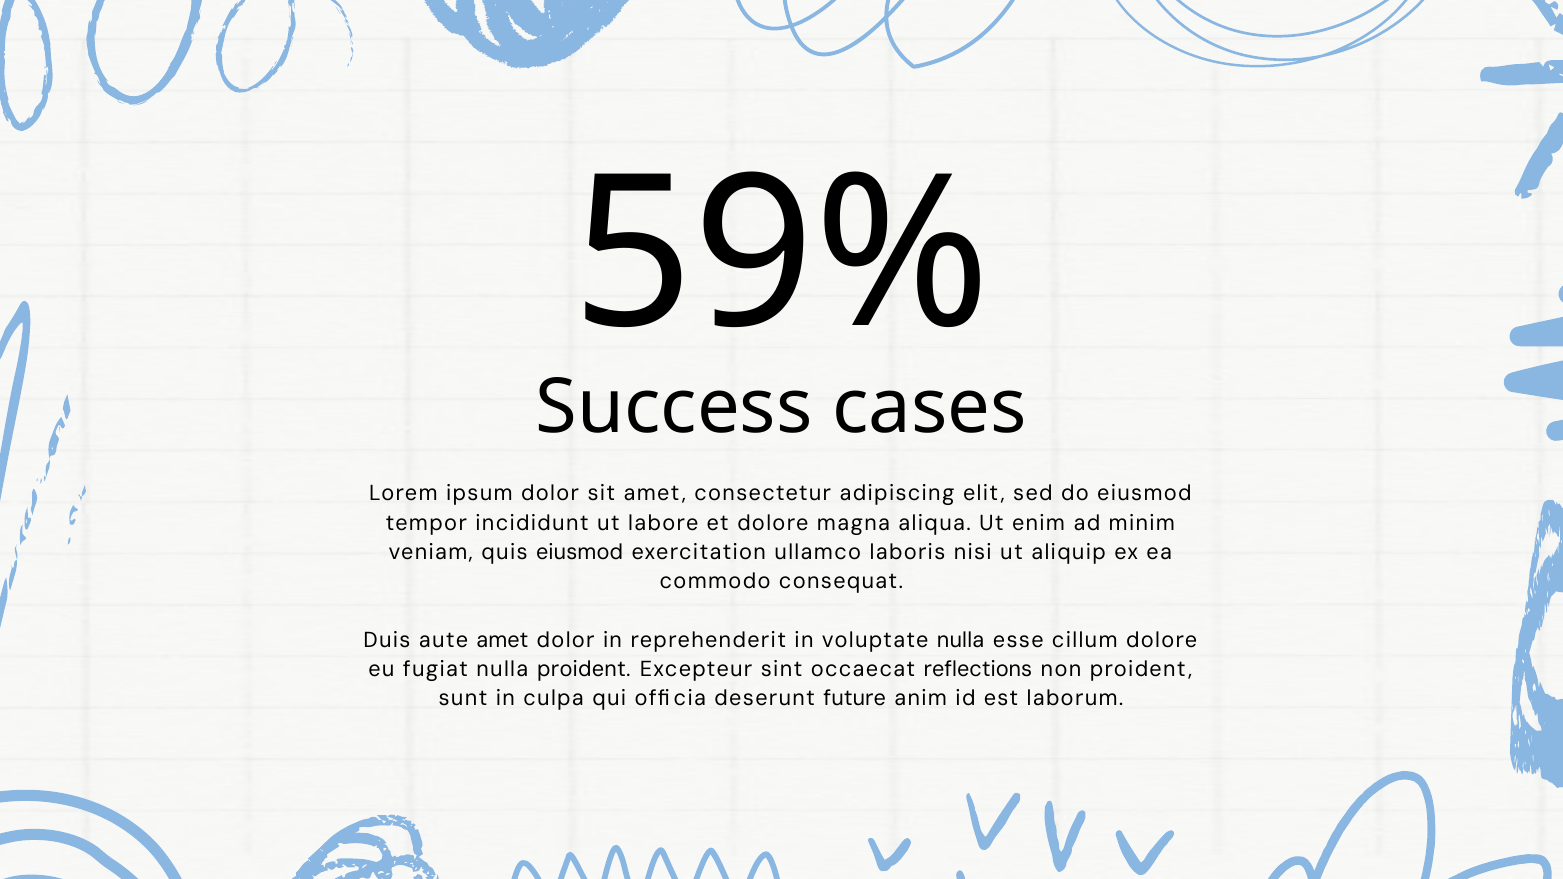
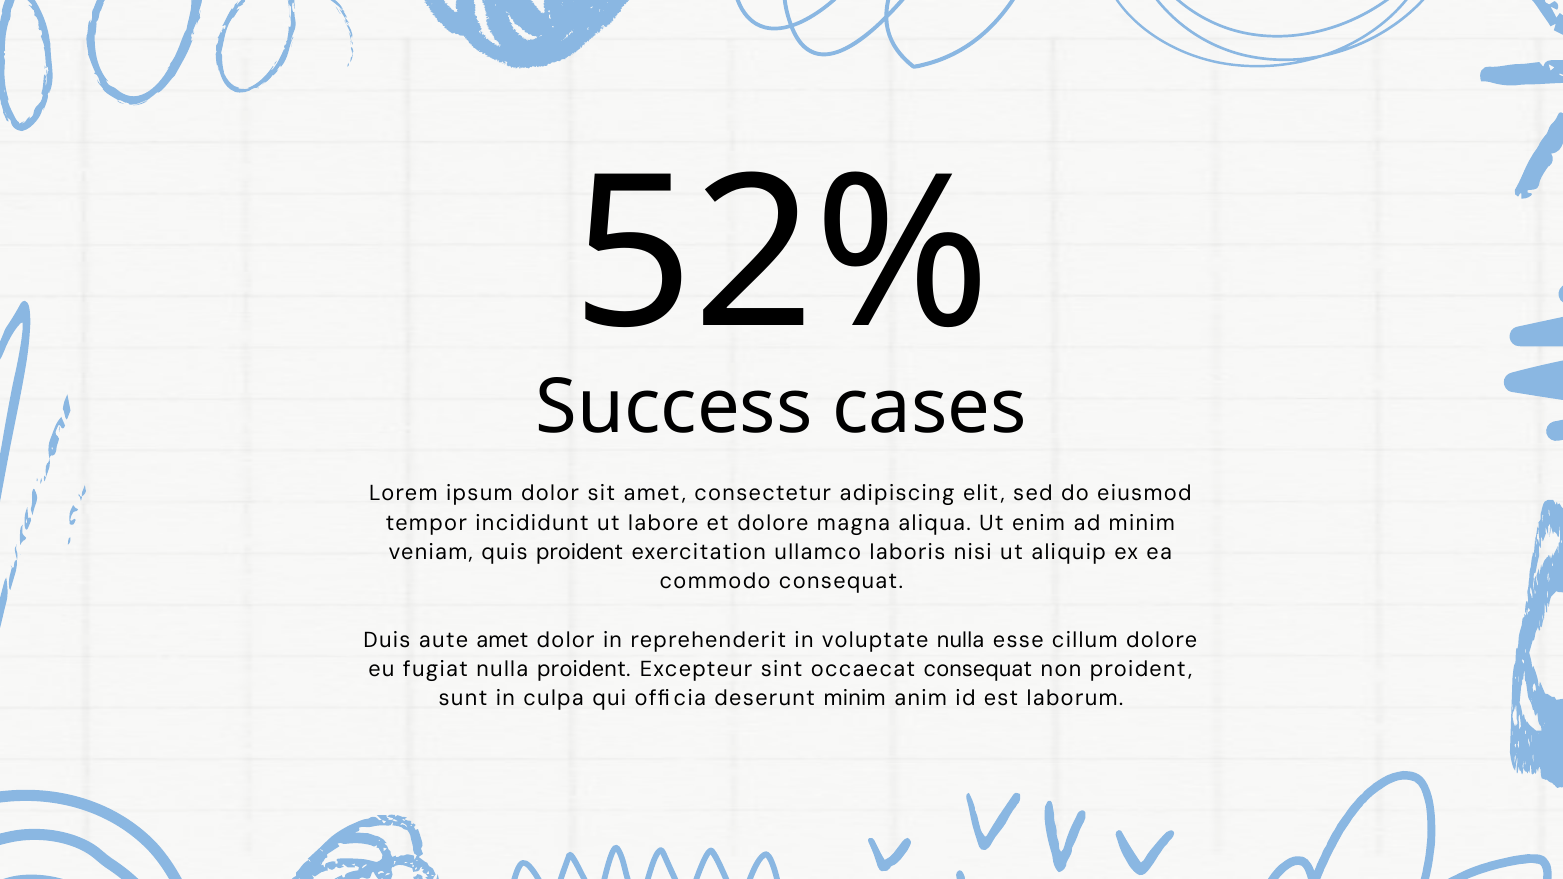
59%: 59% -> 52% (782, 255)
quis eiusmod: eiusmod -> proident (580, 552)
occaecat reflections: reflections -> consequat (978, 670)
deserunt future: future -> minim (855, 699)
